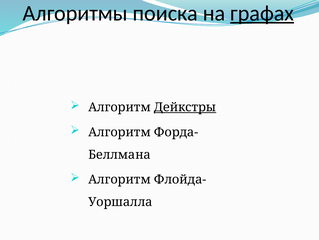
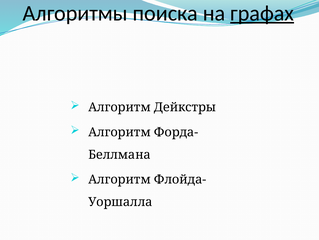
Дейкстры underline: present -> none (185, 107)
